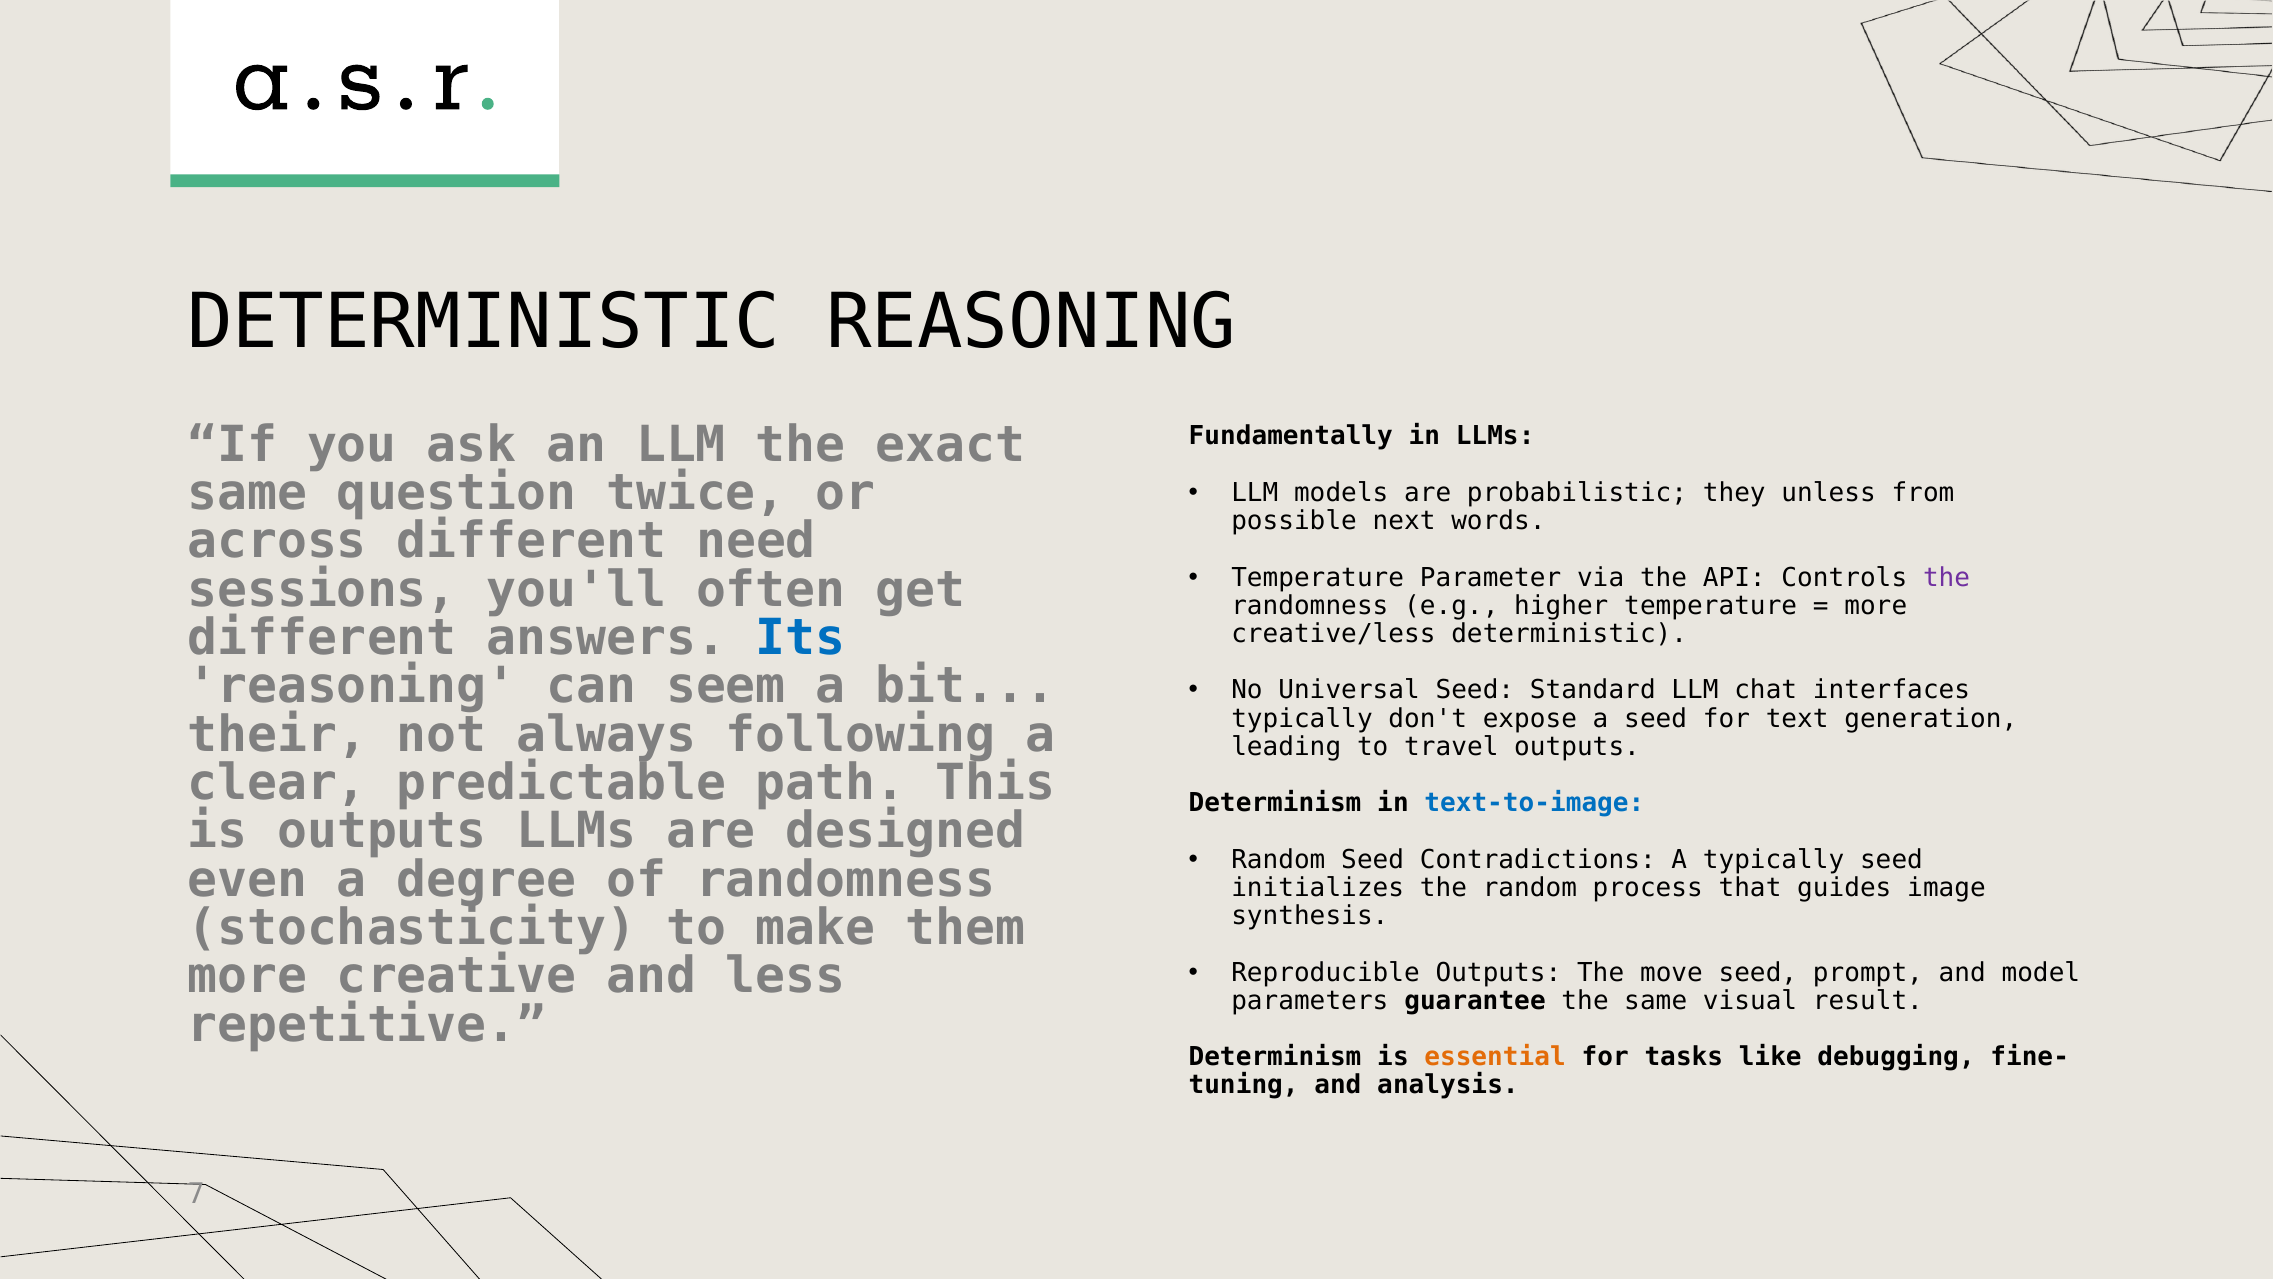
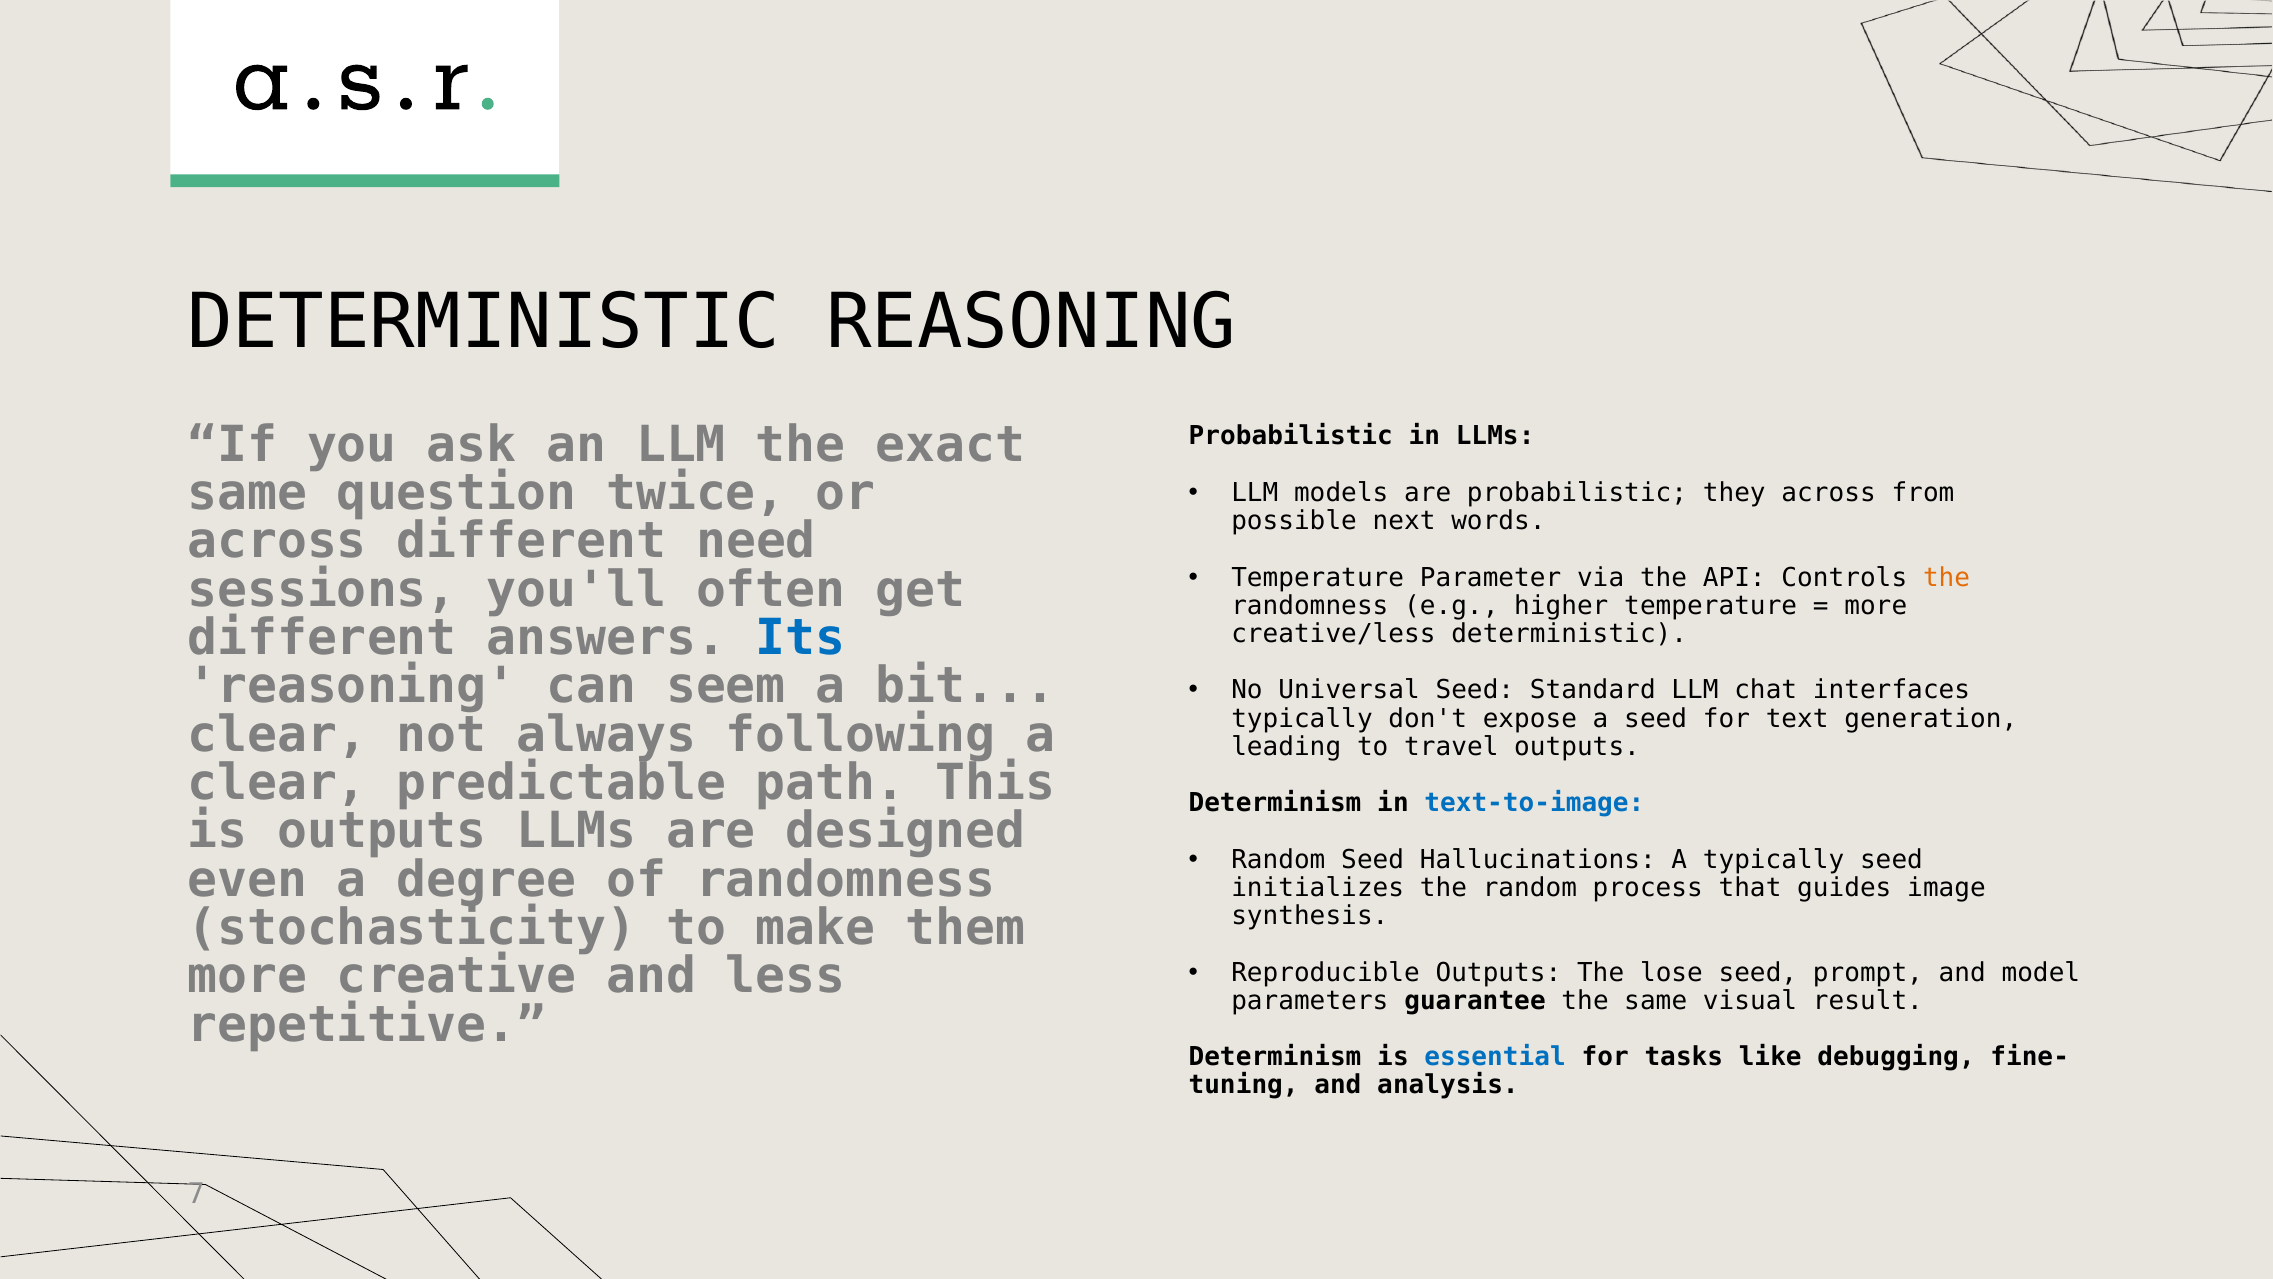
Fundamentally: Fundamentally -> Probabilistic (1291, 436)
they unless: unless -> across (1829, 493)
the colour: purple -> orange (1947, 577)
their: their -> clear (277, 734)
Contradictions: Contradictions -> Hallucinations (1538, 859)
move: move -> lose (1671, 972)
essential colour: orange -> blue (1495, 1057)
